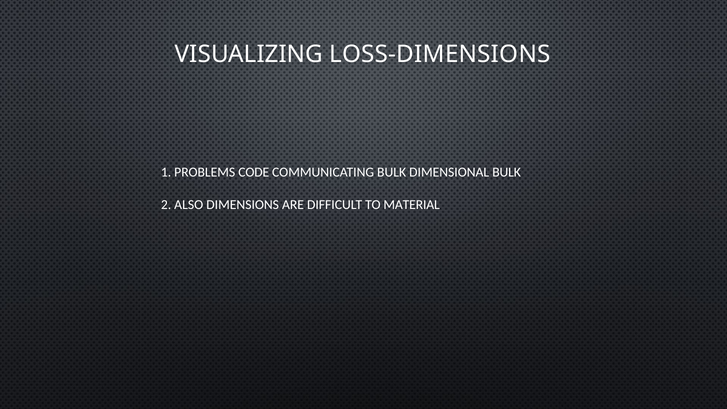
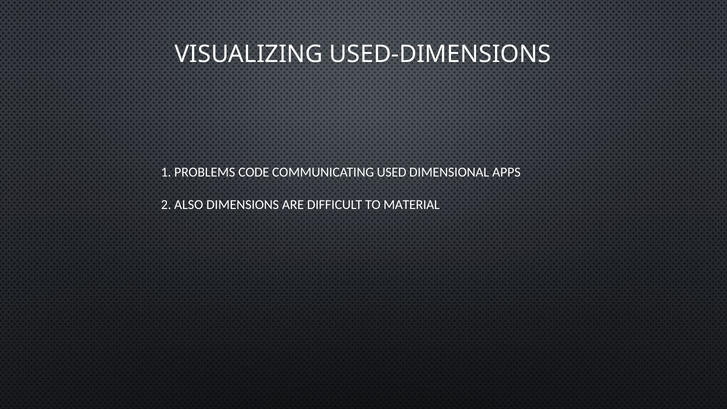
LOSS-DIMENSIONS: LOSS-DIMENSIONS -> USED-DIMENSIONS (440, 54)
COMMUNICATING BULK: BULK -> USED (392, 172)
DIMENSIONAL BULK: BULK -> APPS (506, 172)
